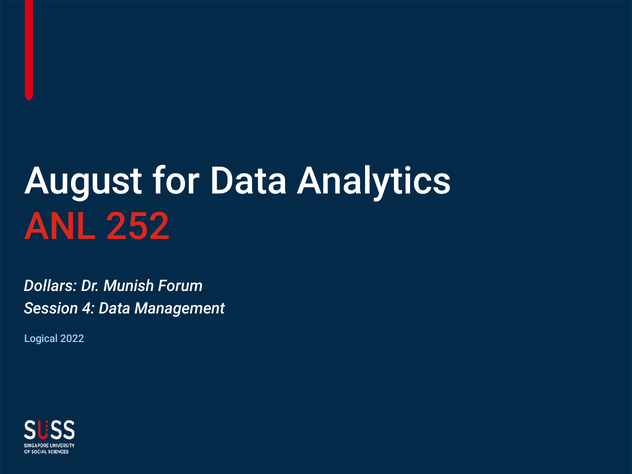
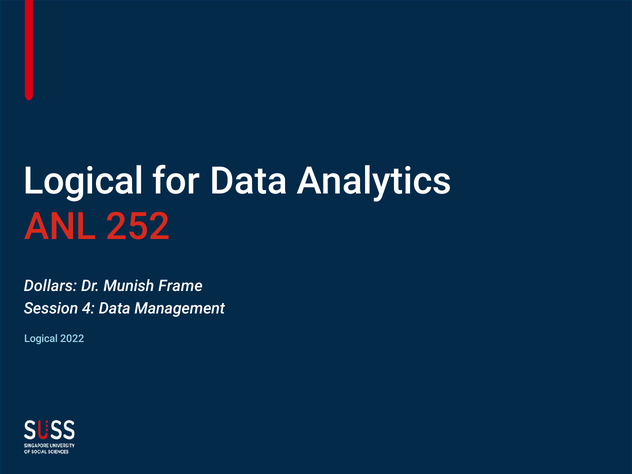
August: August -> Logical (84, 181)
Forum: Forum -> Frame (180, 286)
